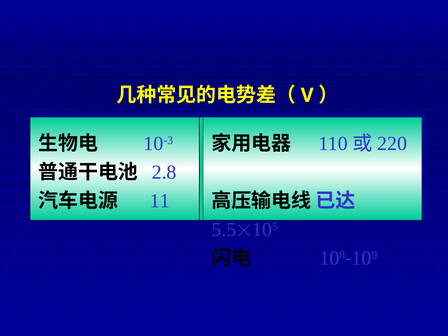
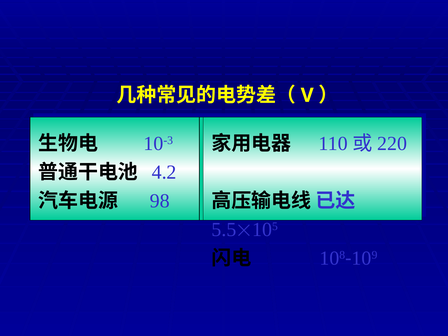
2.8: 2.8 -> 4.2 (164, 172)
11: 11 -> 98 (160, 201)
